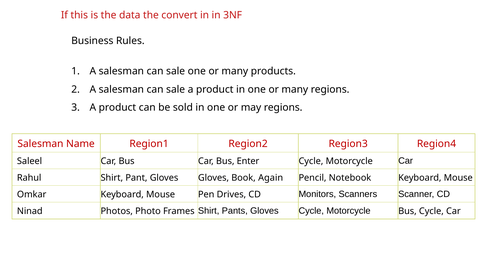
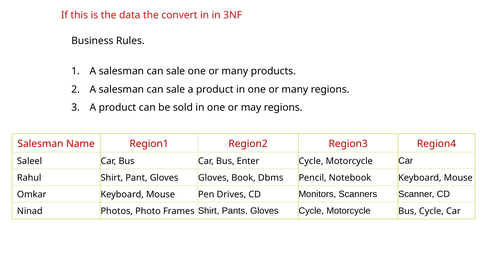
Again: Again -> Dbms (271, 178)
